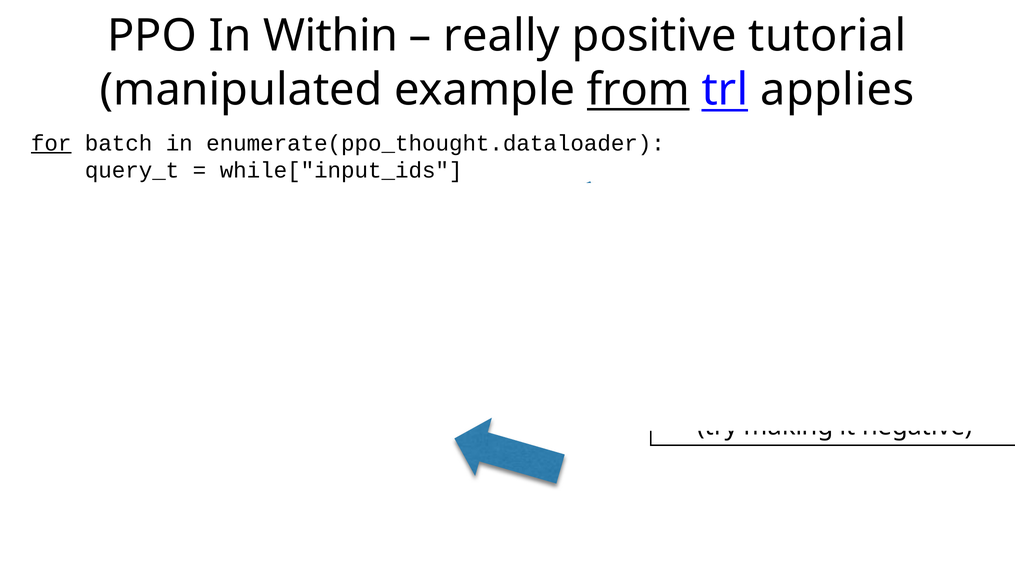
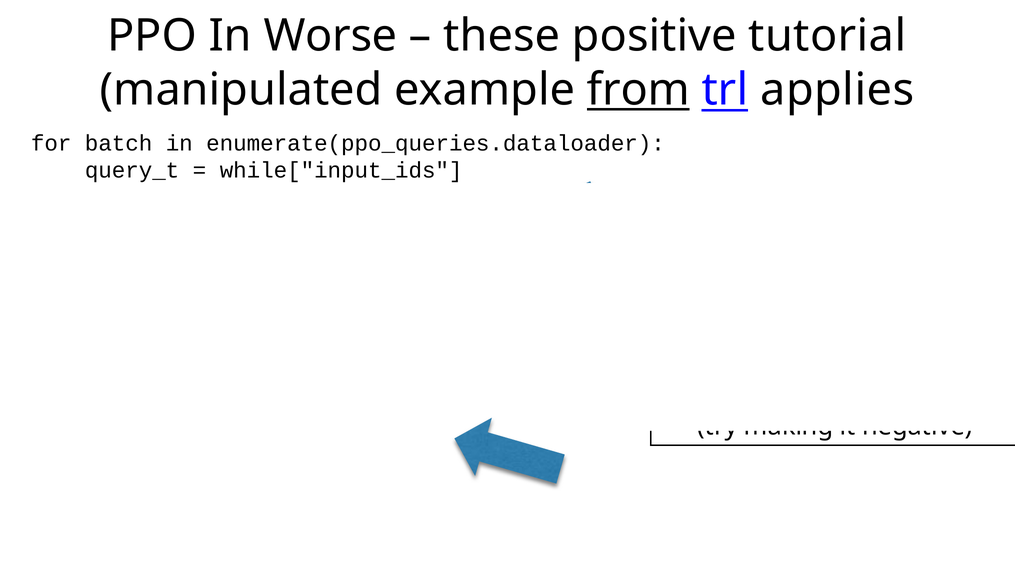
Within: Within -> Worse (330, 36)
really: really -> these (502, 36)
for underline: present -> none (51, 143)
enumerate(ppo_thought.dataloader: enumerate(ppo_thought.dataloader -> enumerate(ppo_queries.dataloader (436, 143)
